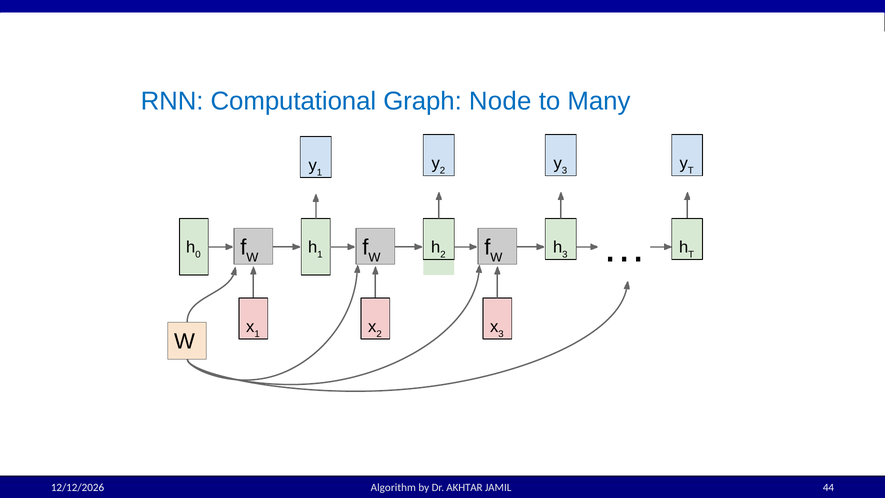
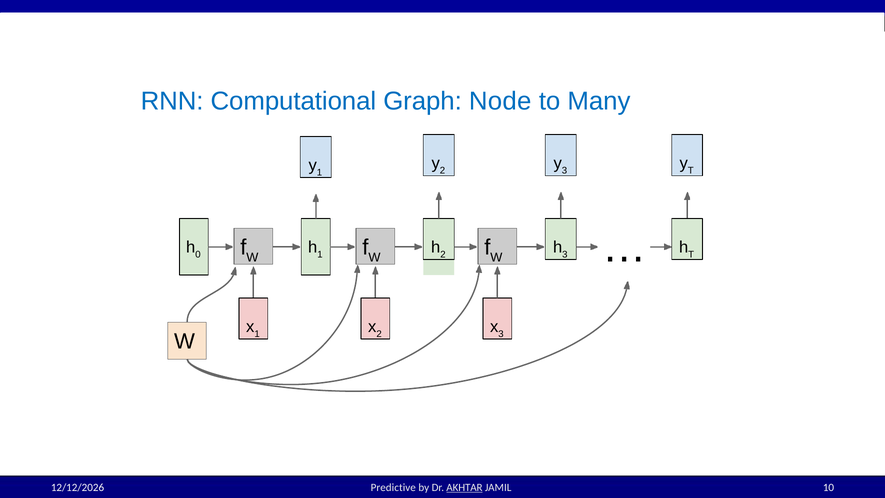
Algorithm: Algorithm -> Predictive (393, 487)
AKHTAR underline: none -> present (464, 487)
JAMIL 44: 44 -> 10 (828, 487)
